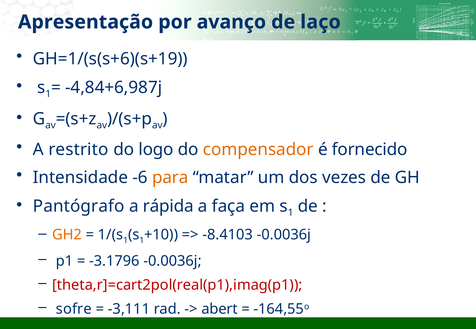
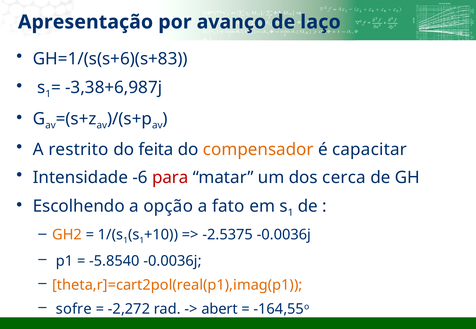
GH=1/(s(s+6)(s+19: GH=1/(s(s+6)(s+19 -> GH=1/(s(s+6)(s+83 (110, 59)
-4,84+6,987j: -4,84+6,987j -> -3,38+6,987j (114, 88)
logo: logo -> feita (156, 150)
fornecido: fornecido -> capacitar (369, 150)
para colour: orange -> red (170, 178)
vezes: vezes -> cerca (344, 178)
Pantógrafo: Pantógrafo -> Escolhendo (79, 206)
rápida: rápida -> opção (168, 206)
faça: faça -> fato (228, 206)
-8.4103: -8.4103 -> -2.5375 (228, 235)
-3.1796: -3.1796 -> -5.8540 (114, 261)
theta,r]=cart2pol(real(p1),imag(p1 colour: red -> orange (177, 286)
-3,111: -3,111 -> -2,272 (129, 310)
